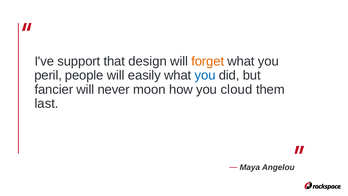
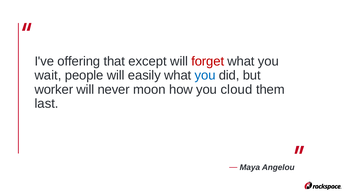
support: support -> offering (79, 61)
design: design -> except (148, 61)
forget colour: orange -> red (208, 61)
peril: peril -> wait (48, 75)
fancier: fancier -> worker (54, 89)
